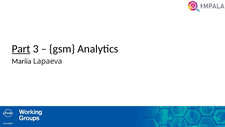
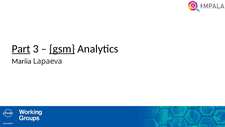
gsm underline: none -> present (62, 49)
